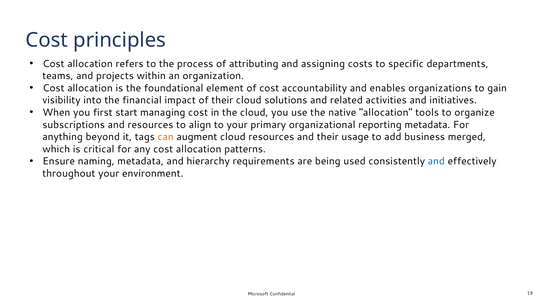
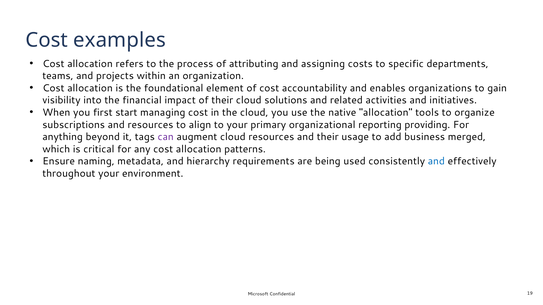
principles: principles -> examples (120, 40)
reporting metadata: metadata -> providing (427, 125)
can colour: orange -> purple (166, 137)
